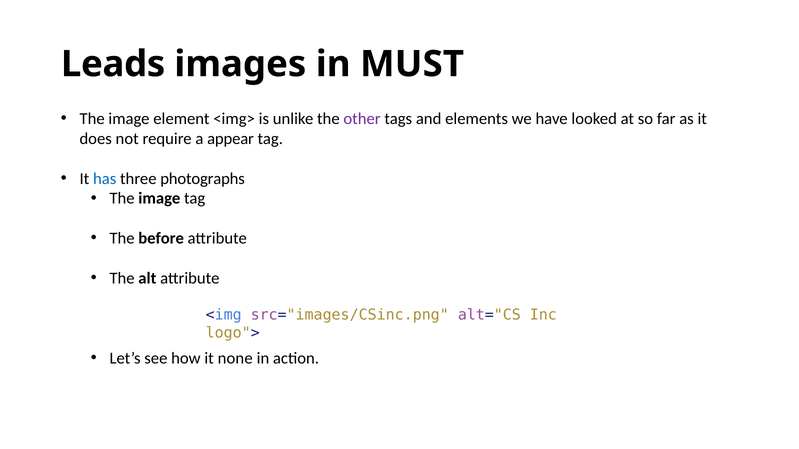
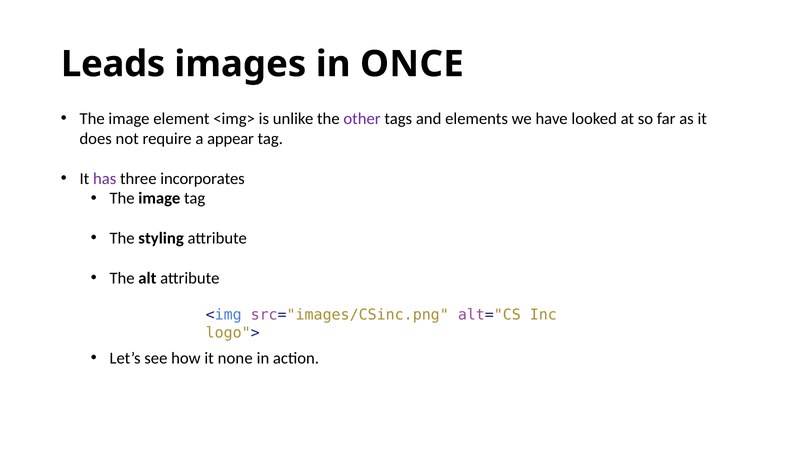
MUST: MUST -> ONCE (412, 64)
has colour: blue -> purple (105, 179)
photographs: photographs -> incorporates (203, 179)
before: before -> styling (161, 239)
